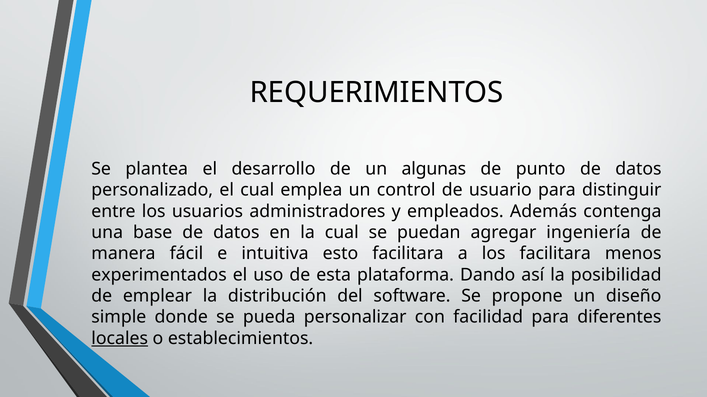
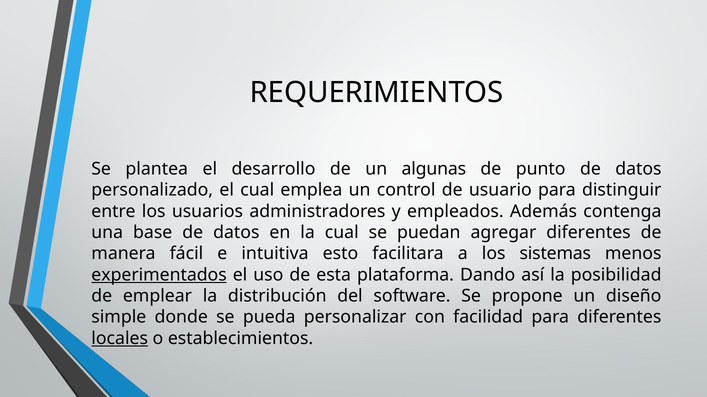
agregar ingeniería: ingeniería -> diferentes (588, 233)
los facilitara: facilitara -> sistemas (555, 254)
experimentados underline: none -> present (159, 275)
